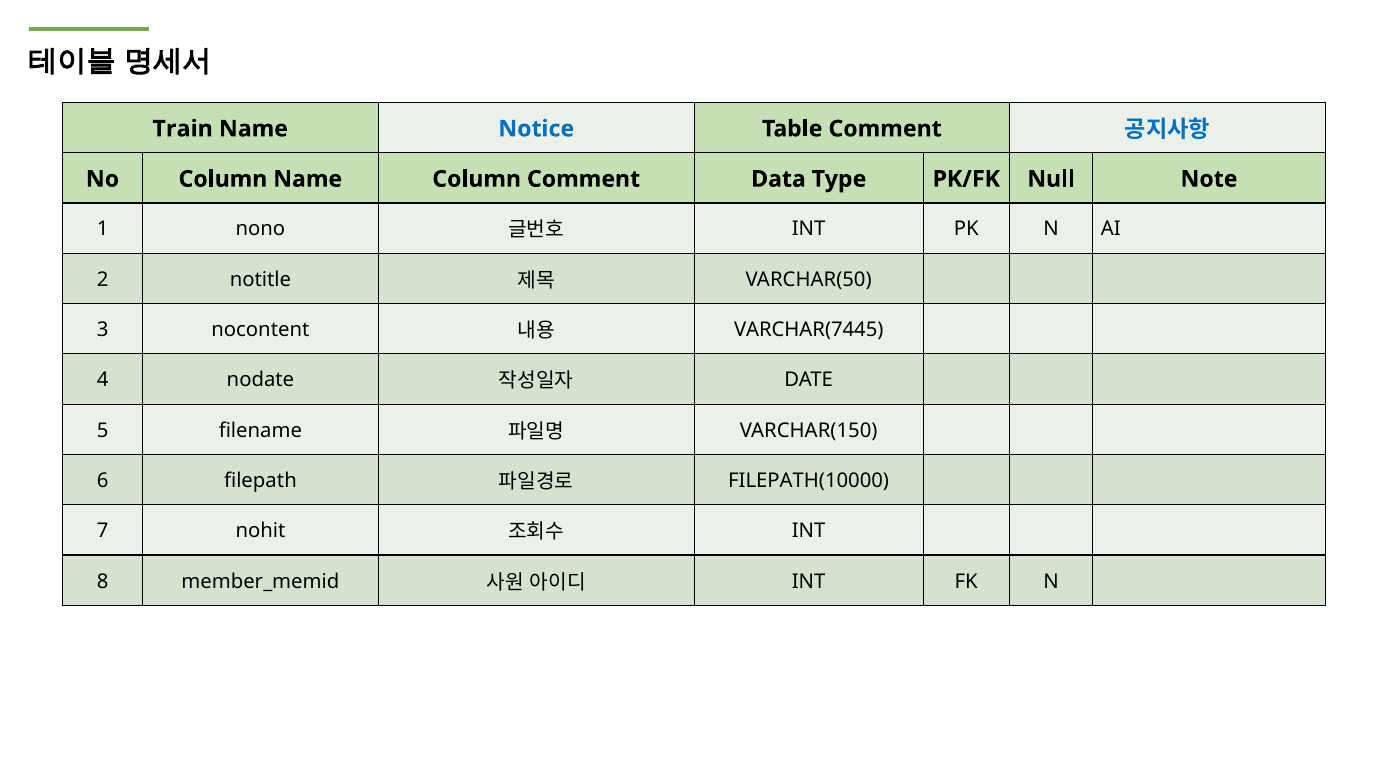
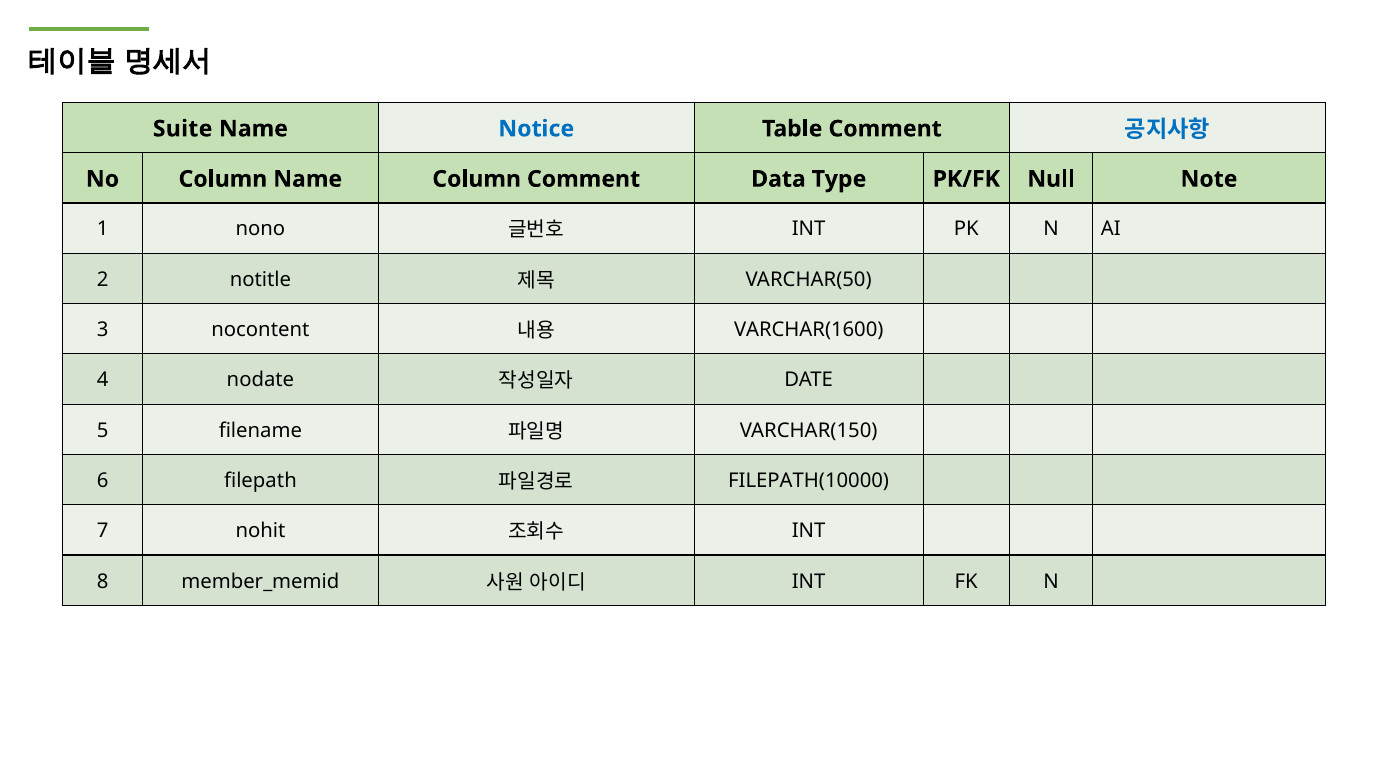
Train: Train -> Suite (183, 129)
VARCHAR(7445: VARCHAR(7445 -> VARCHAR(1600 (809, 330)
